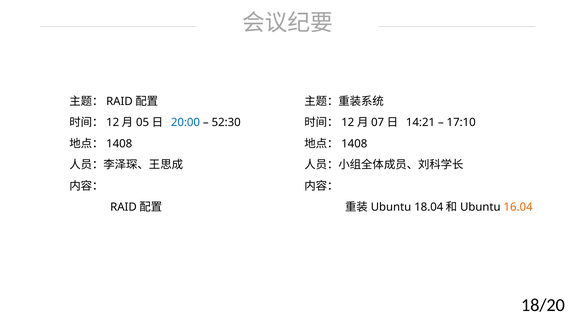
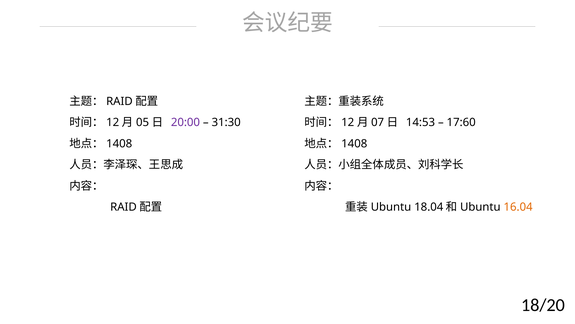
20:00 colour: blue -> purple (185, 122)
52:30: 52:30 -> 31:30 (226, 122)
14:21: 14:21 -> 14:53 (421, 122)
17:10: 17:10 -> 17:60 (461, 122)
